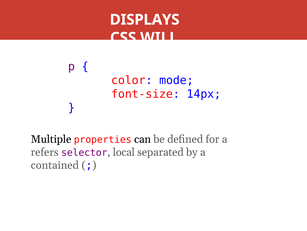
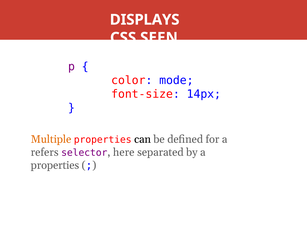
WILL: WILL -> SEEN (159, 38)
Multiple colour: black -> orange (51, 139)
local: local -> here (124, 152)
contained: contained -> properties (55, 165)
